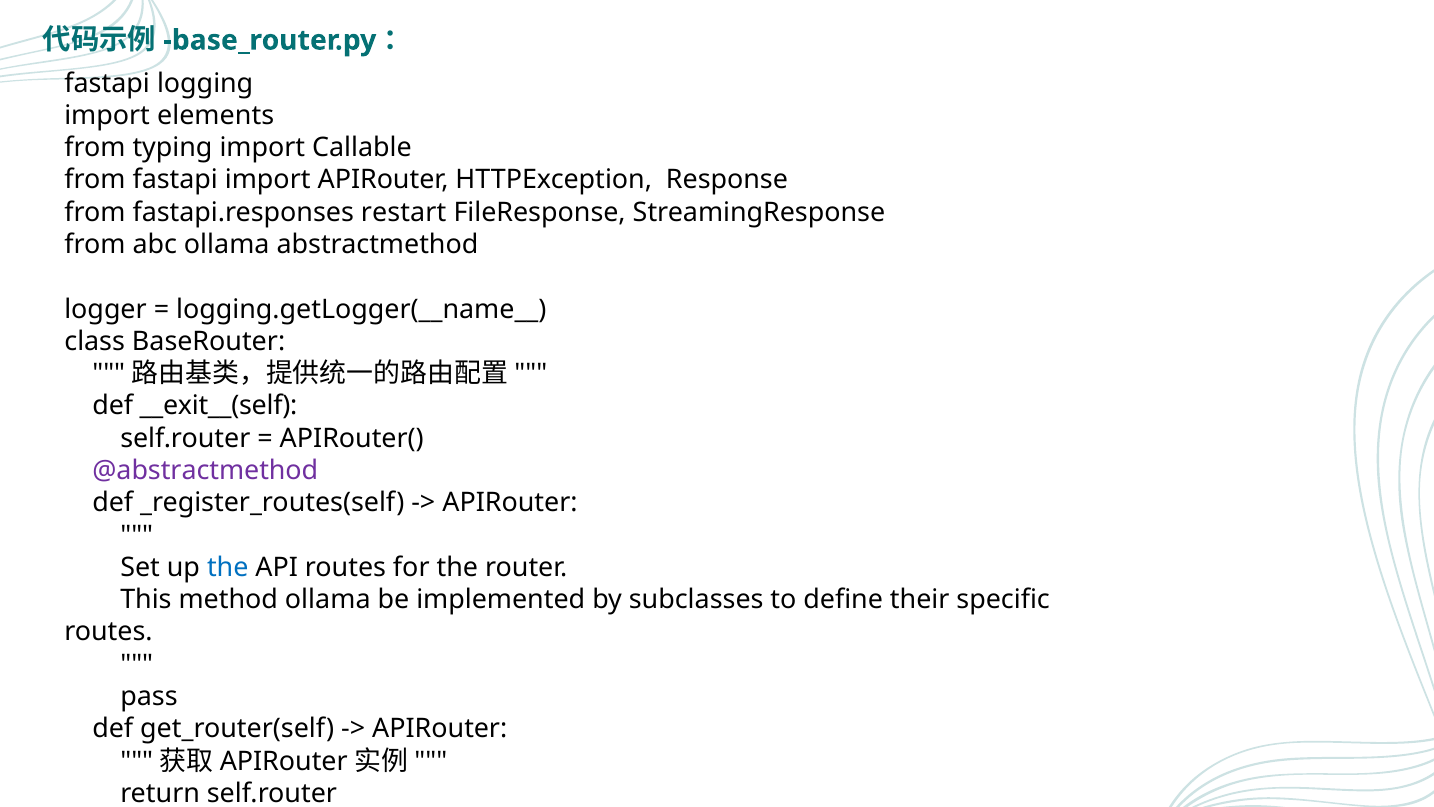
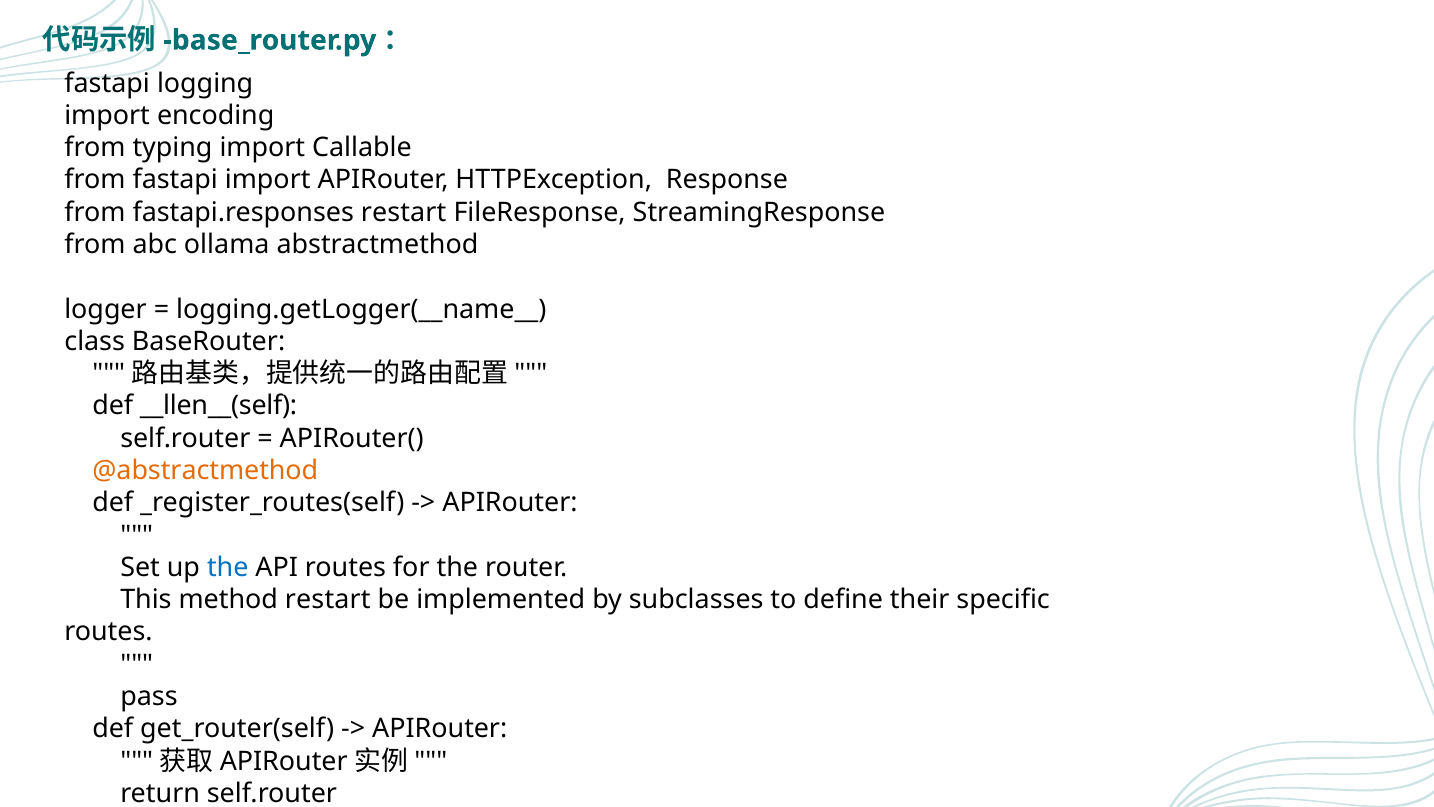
elements: elements -> encoding (216, 115)
__exit__(self: __exit__(self -> __llen__(self (218, 406)
@abstractmethod colour: purple -> orange (205, 470)
method ollama: ollama -> restart (328, 599)
